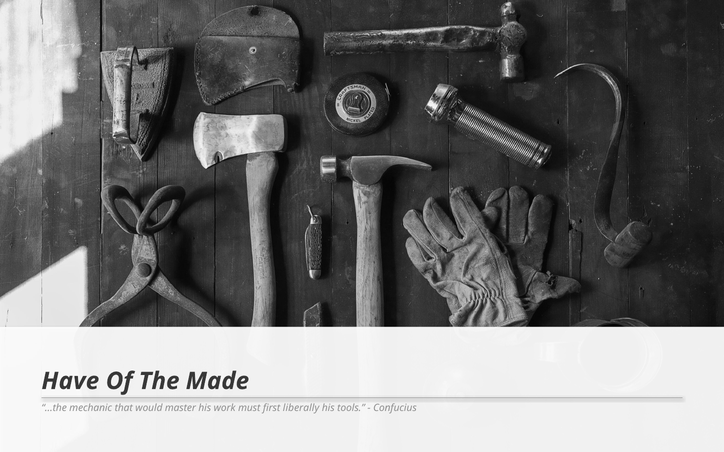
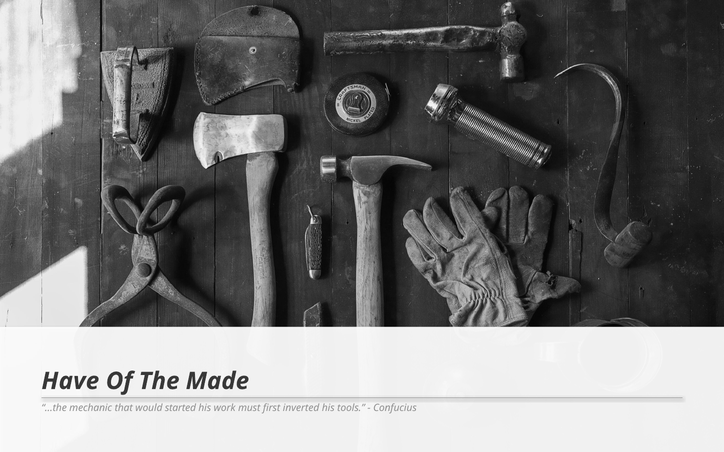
master: master -> started (180, 408)
liberally: liberally -> inverted (301, 408)
